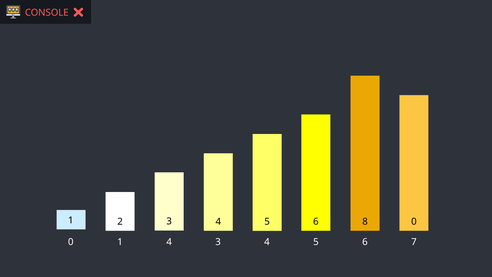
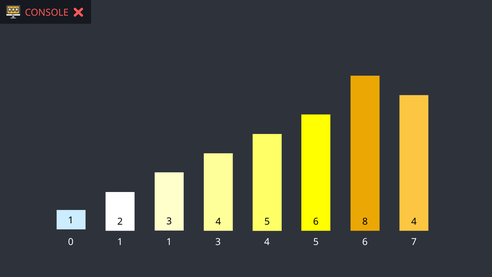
6 0: 0 -> 4 (414, 221)
1 4: 4 -> 1 (169, 242)
